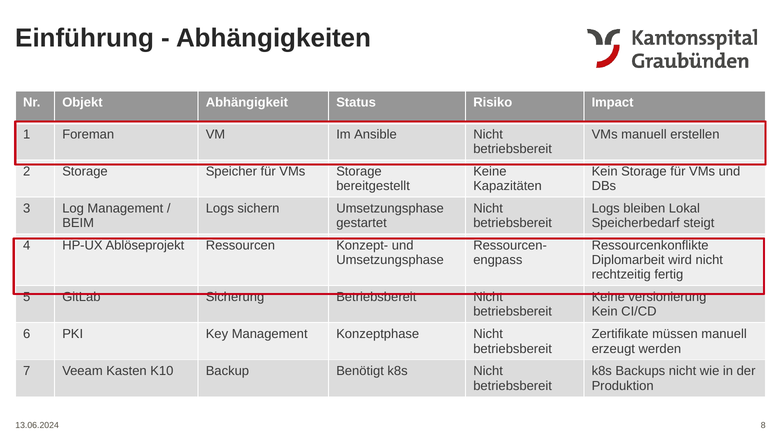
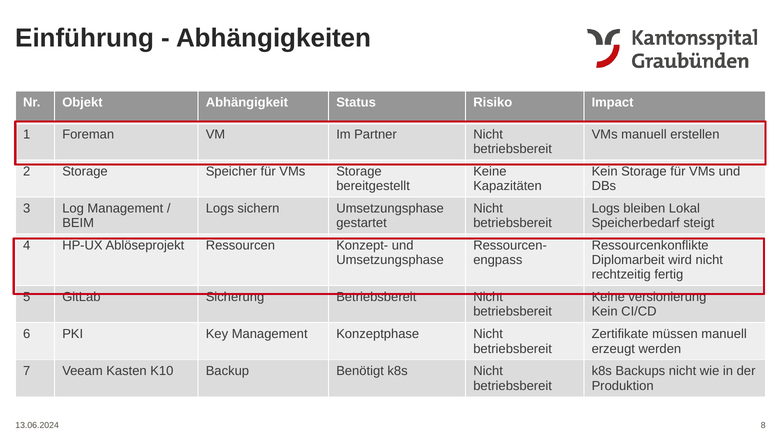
Ansible: Ansible -> Partner (375, 134)
